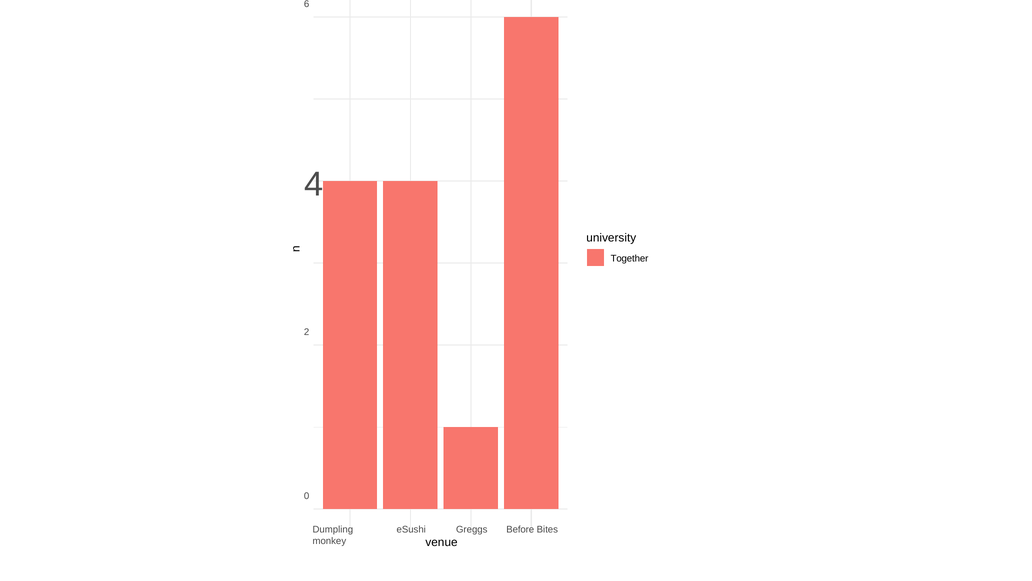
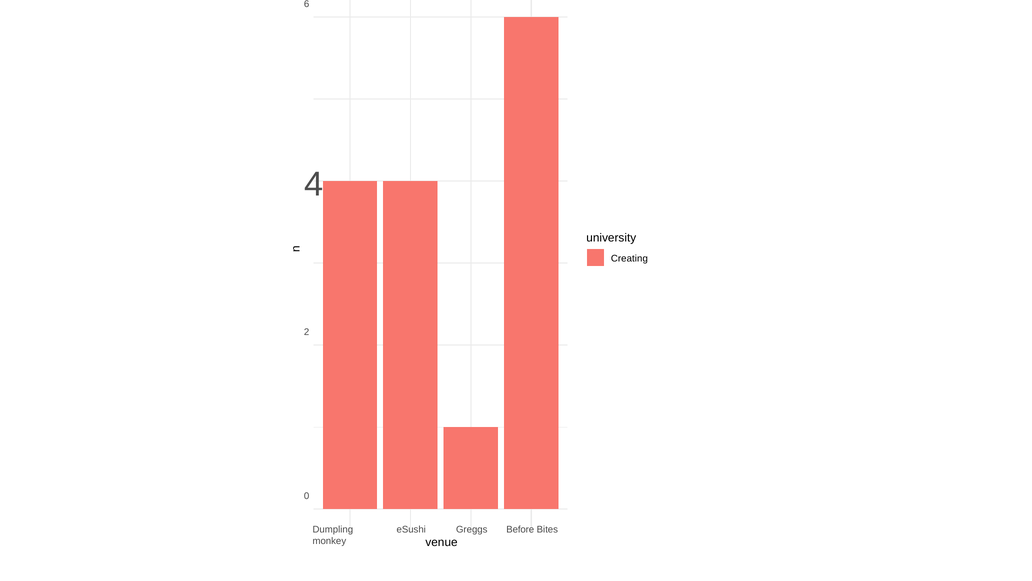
Together: Together -> Creating (629, 258)
